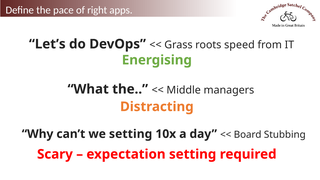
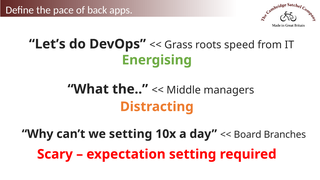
right: right -> back (97, 10)
Stubbing: Stubbing -> Branches (285, 135)
